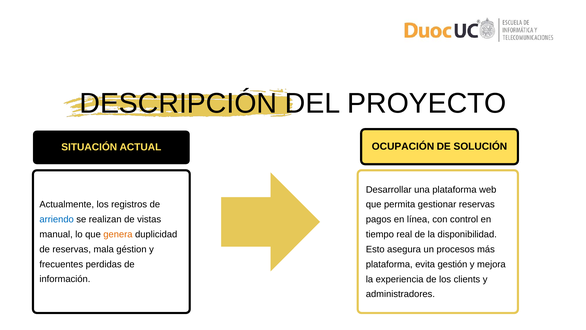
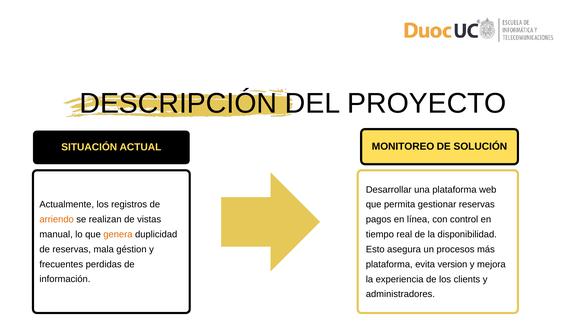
OCUPACIÓN: OCUPACIÓN -> MONITOREO (403, 146)
arriendo colour: blue -> orange (57, 219)
gestión: gestión -> version (452, 264)
